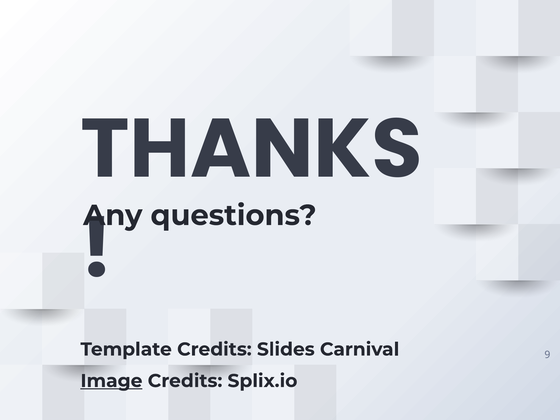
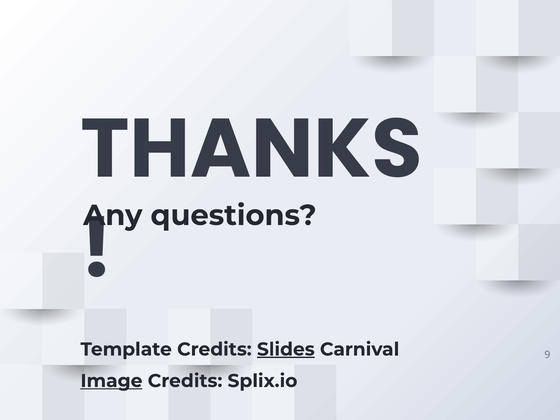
Slides underline: none -> present (286, 349)
